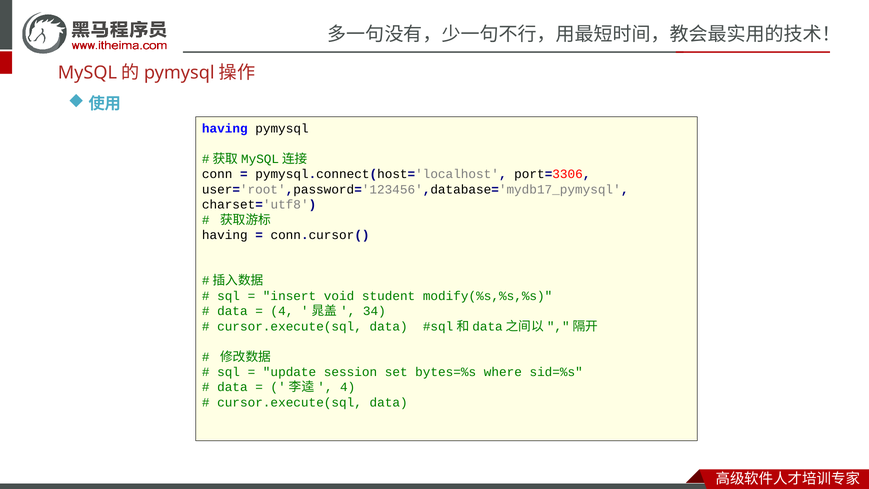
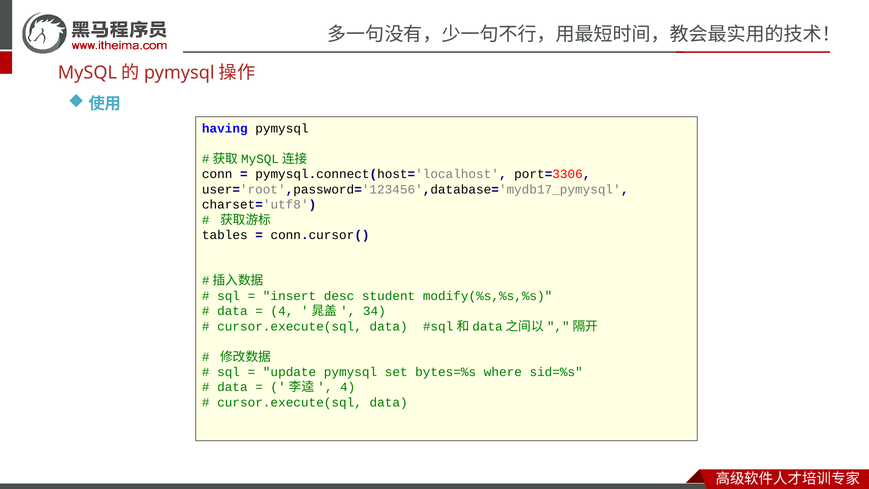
having: having -> tables (225, 235)
void: void -> desc (339, 296)
update session: session -> pymysql (350, 372)
